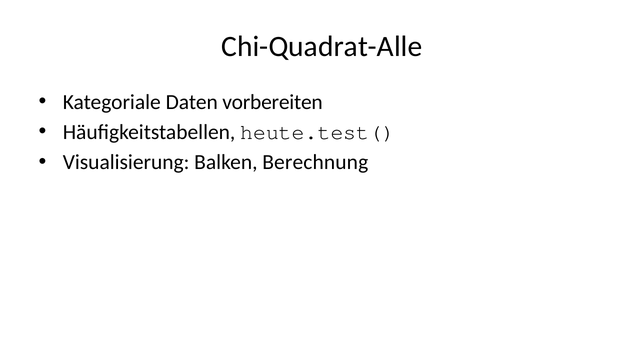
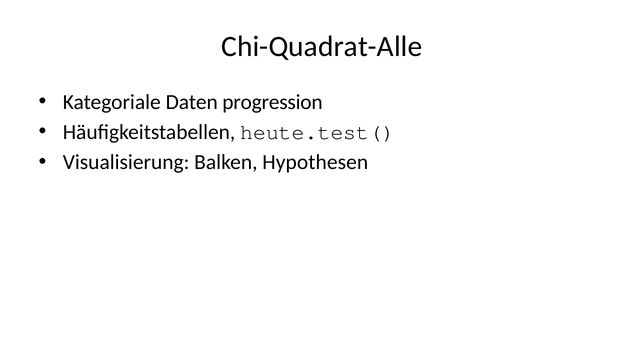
vorbereiten: vorbereiten -> progression (273, 102)
Berechnung: Berechnung -> Hypothesen (315, 162)
